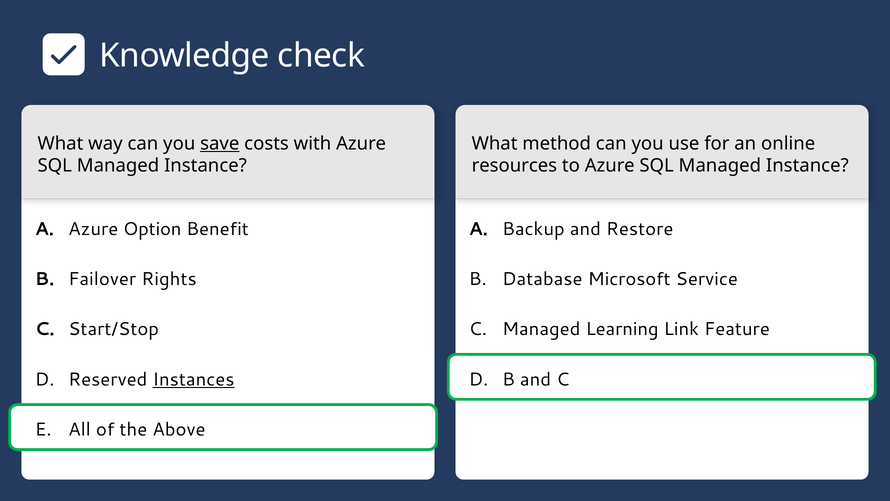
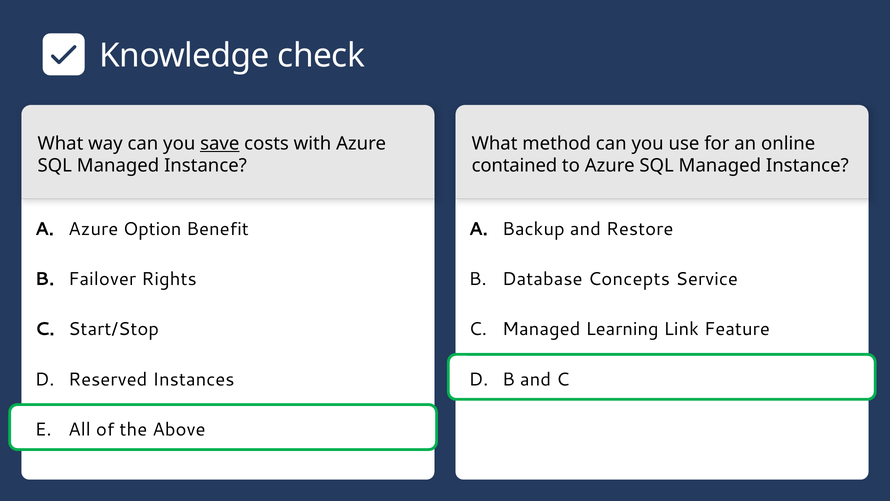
resources: resources -> contained (514, 166)
Microsoft: Microsoft -> Concepts (629, 279)
Instances underline: present -> none (193, 379)
